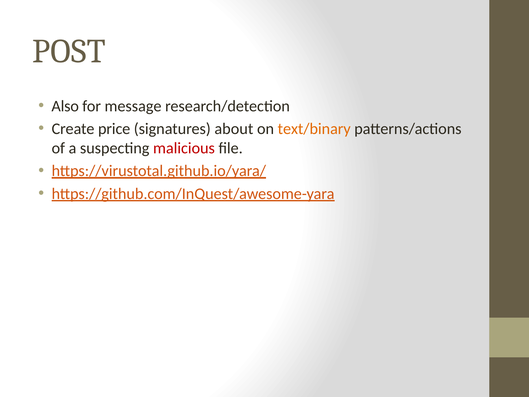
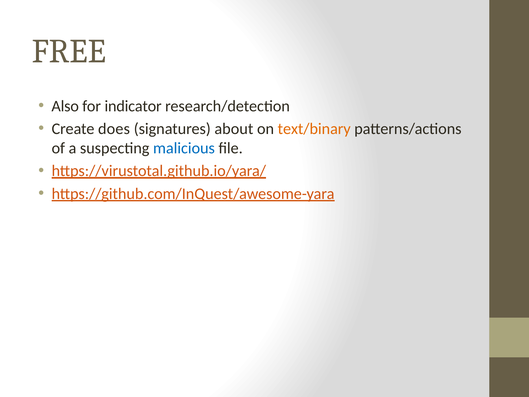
POST: POST -> FREE (69, 51)
message: message -> indicator (133, 106)
price: price -> does (114, 129)
malicious colour: red -> blue (184, 148)
